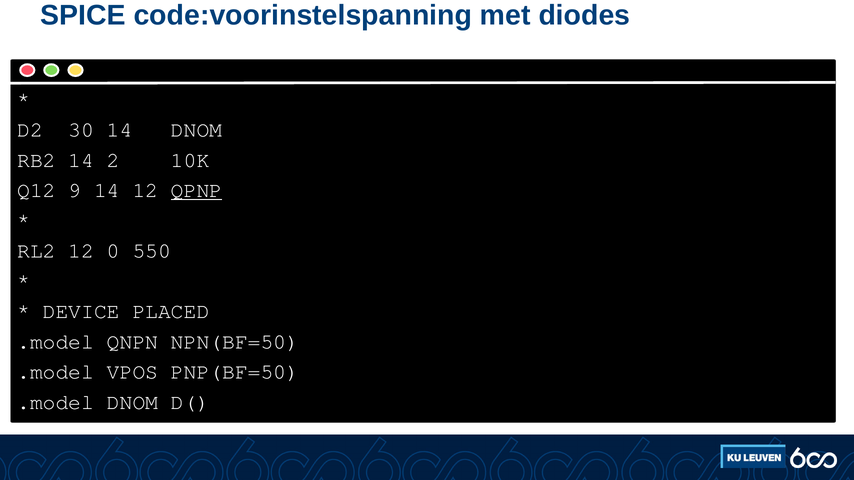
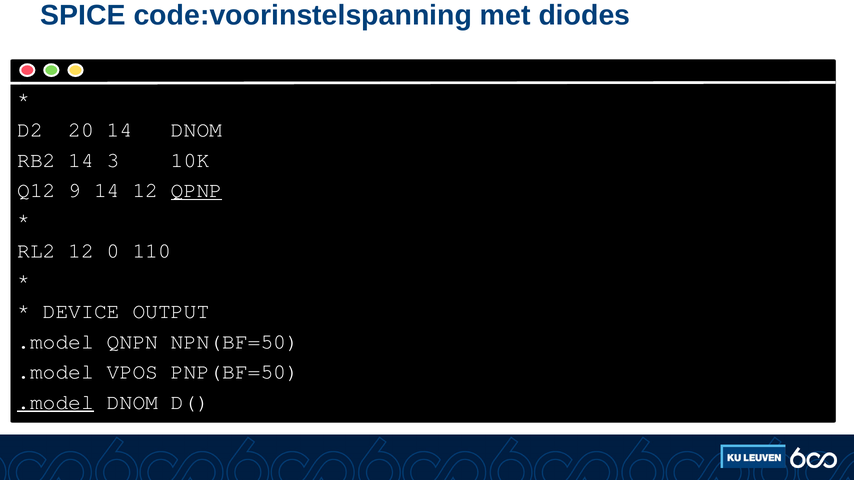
30: 30 -> 20 (81, 130)
2: 2 -> 3 (113, 160)
550: 550 -> 110 (152, 251)
PLACED: PLACED -> OUTPUT (171, 312)
.model underline: none -> present (56, 402)
